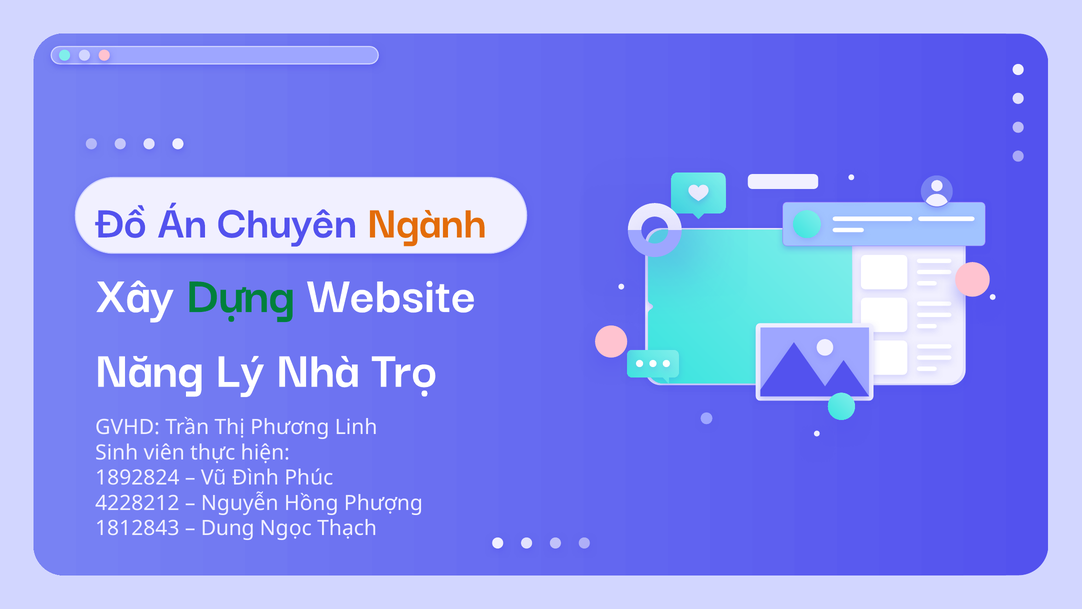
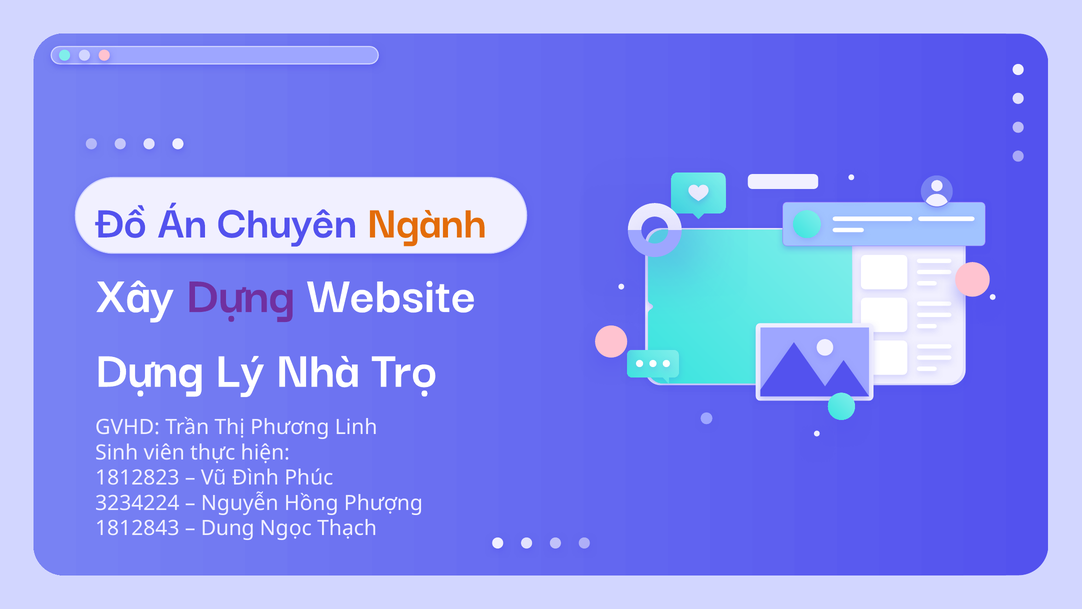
Dựng colour: green -> purple (240, 294)
Năng: Năng -> Dựng (149, 369)
1892824: 1892824 -> 1812823 (137, 478)
4228212: 4228212 -> 3234224 (137, 503)
